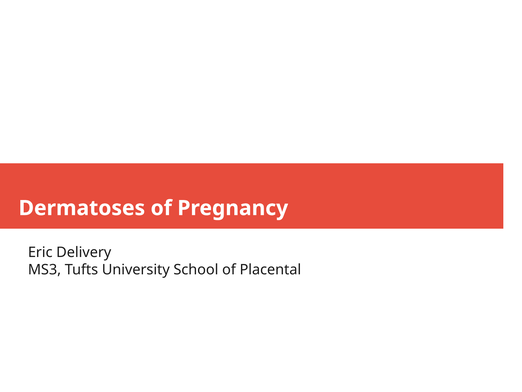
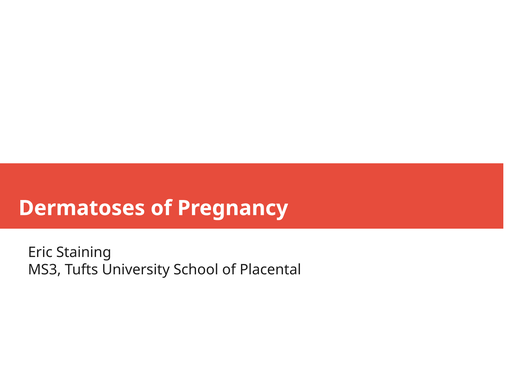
Delivery: Delivery -> Staining (84, 252)
